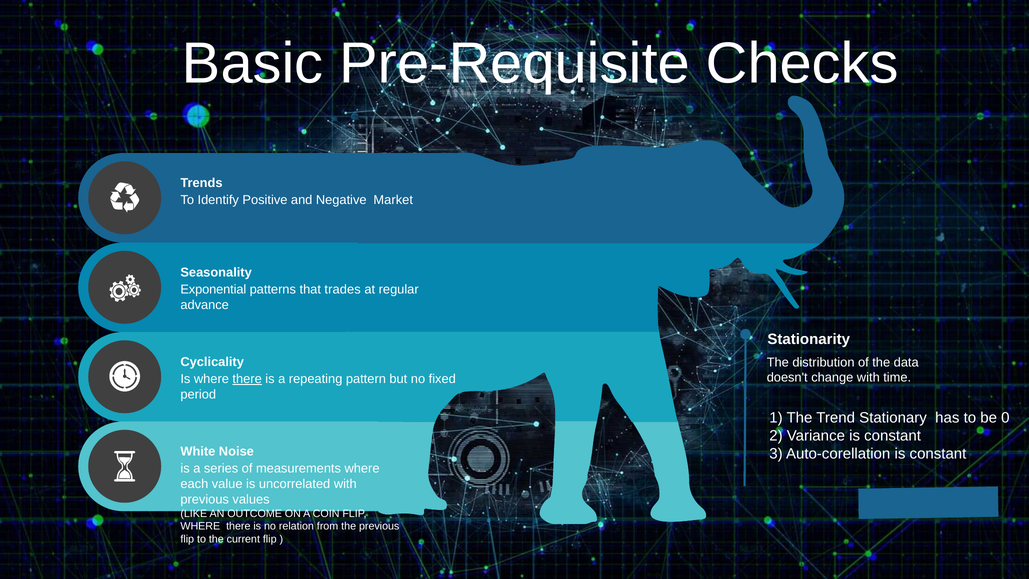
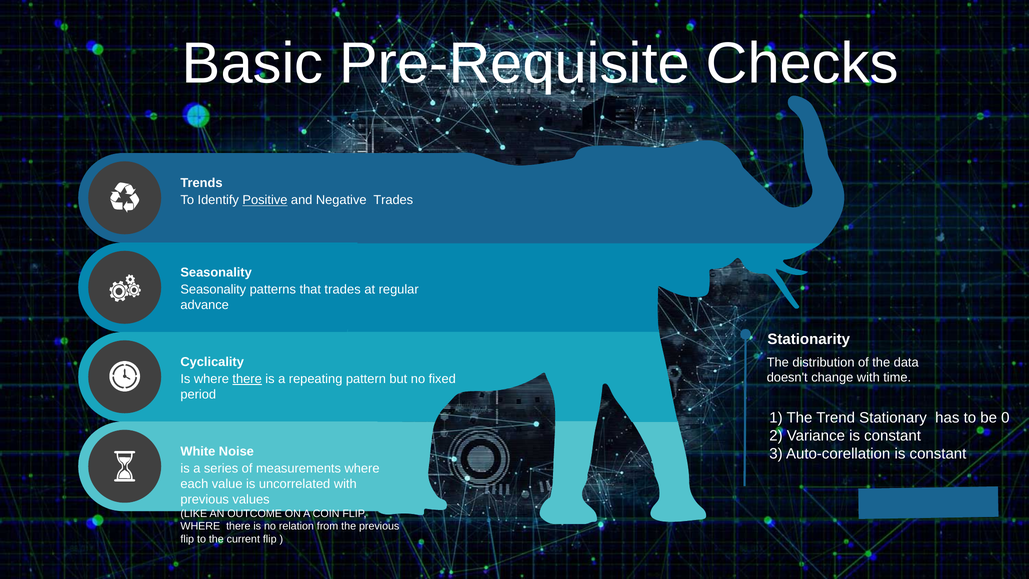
Positive underline: none -> present (265, 200)
Negative Market: Market -> Trades (393, 200)
Exponential: Exponential -> Seasonality (213, 290)
